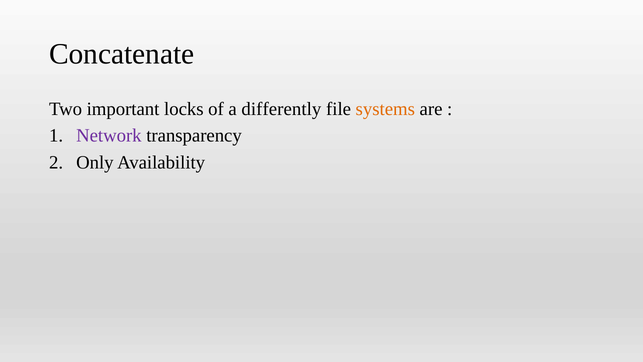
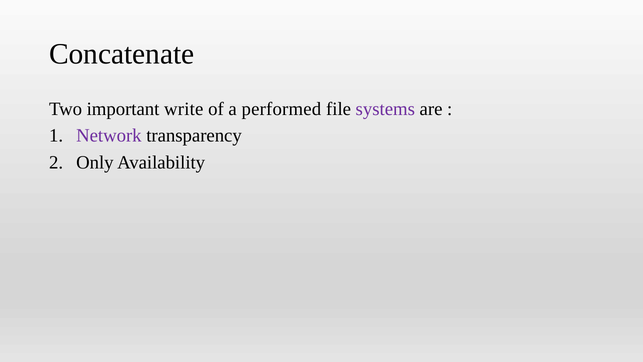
locks: locks -> write (184, 109)
differently: differently -> performed (281, 109)
systems colour: orange -> purple (385, 109)
